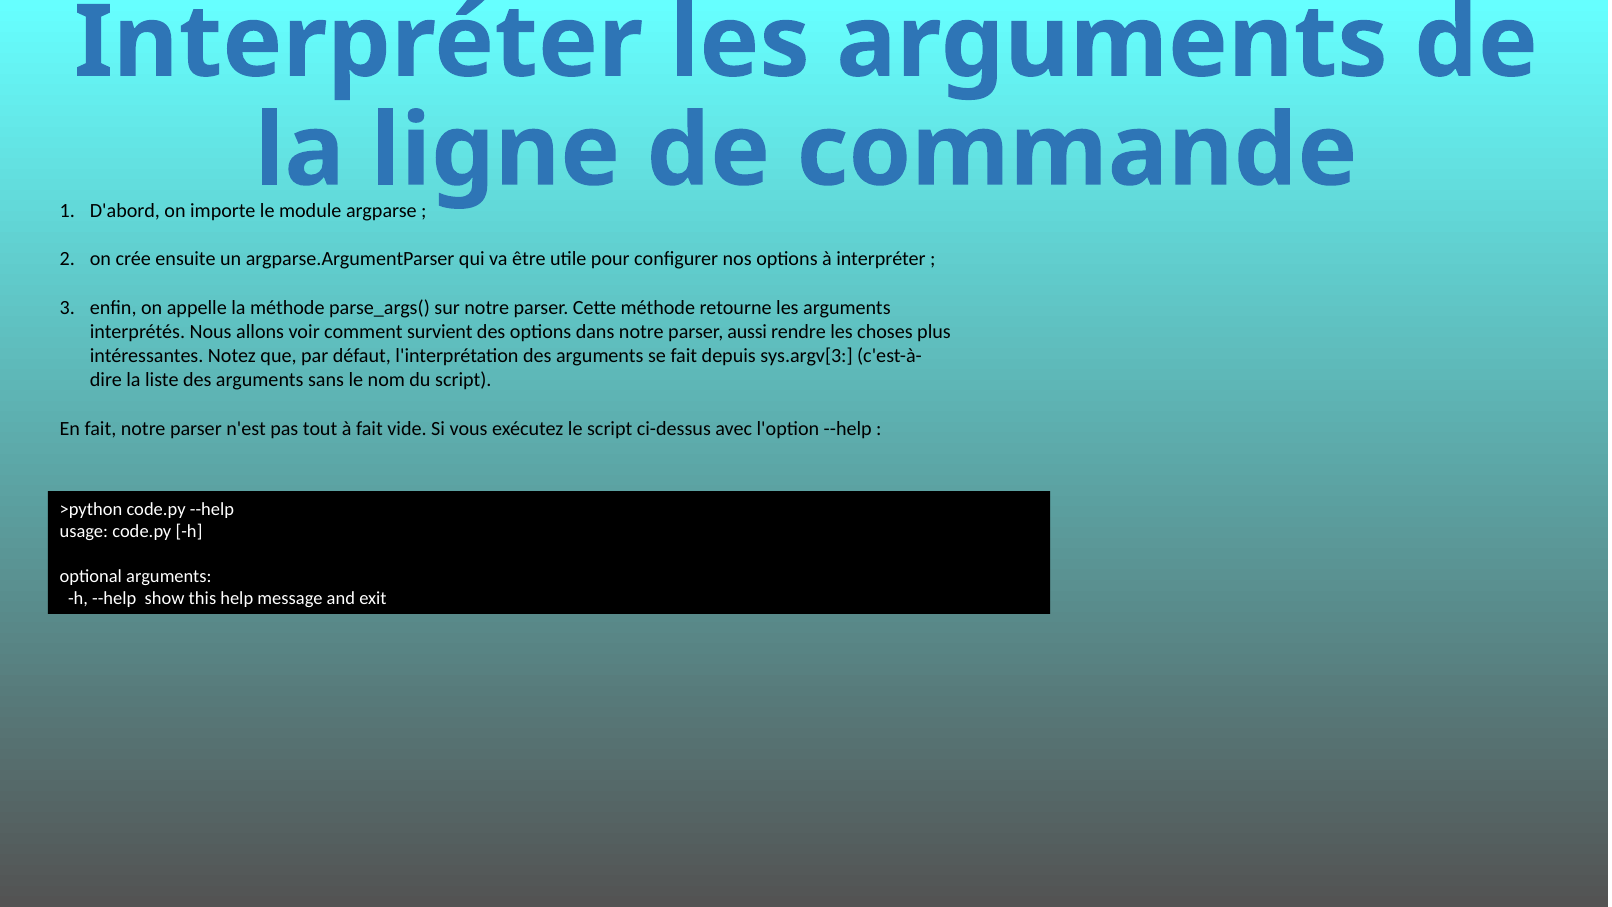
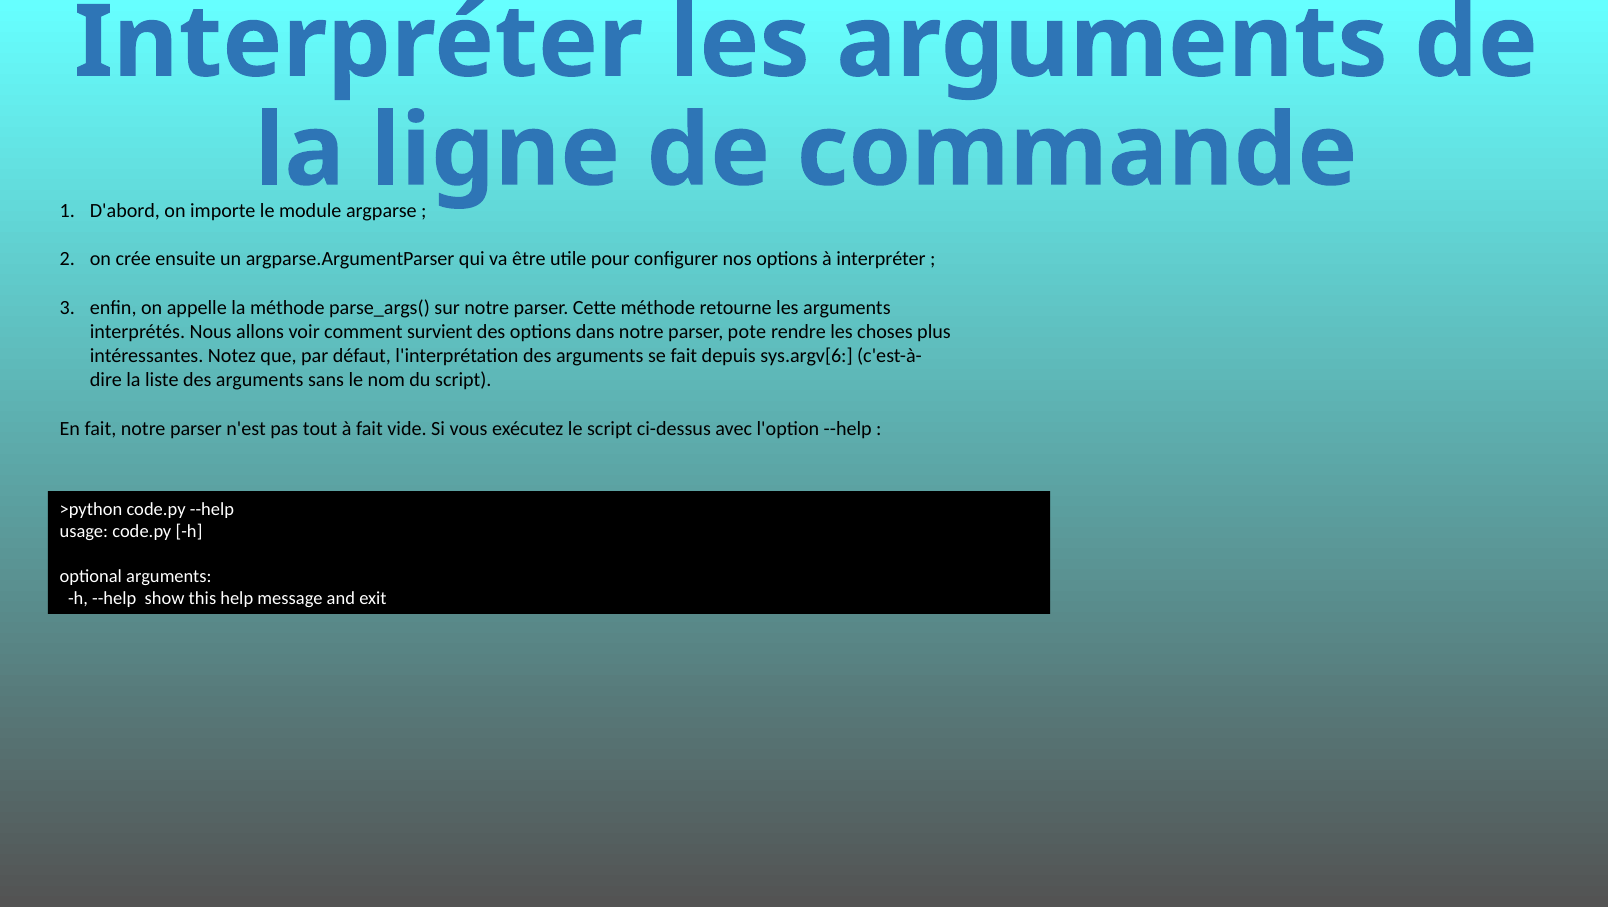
aussi: aussi -> pote (747, 332)
sys.argv[3: sys.argv[3 -> sys.argv[6 (807, 356)
